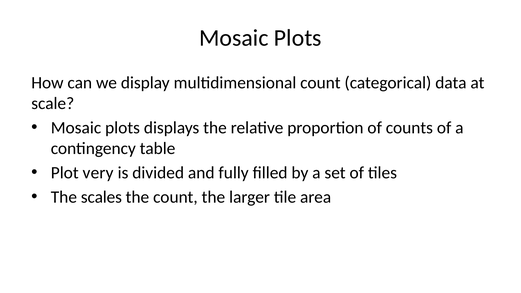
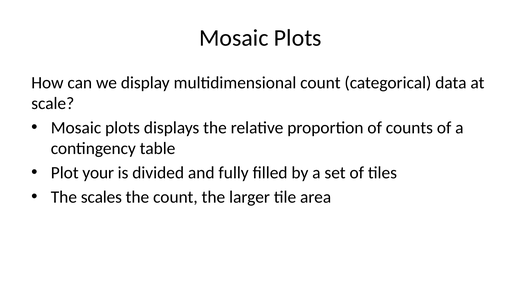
very: very -> your (98, 173)
